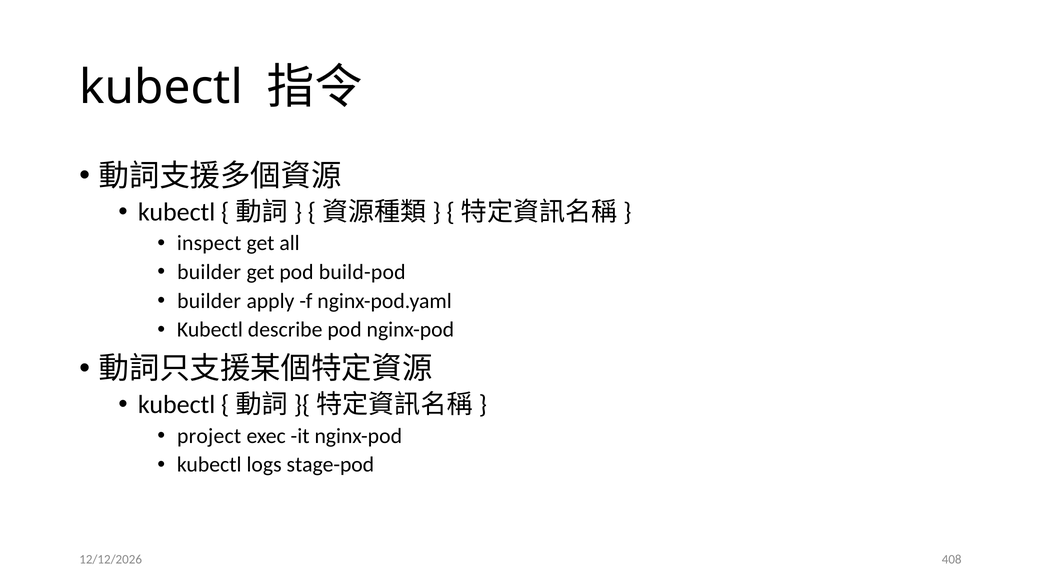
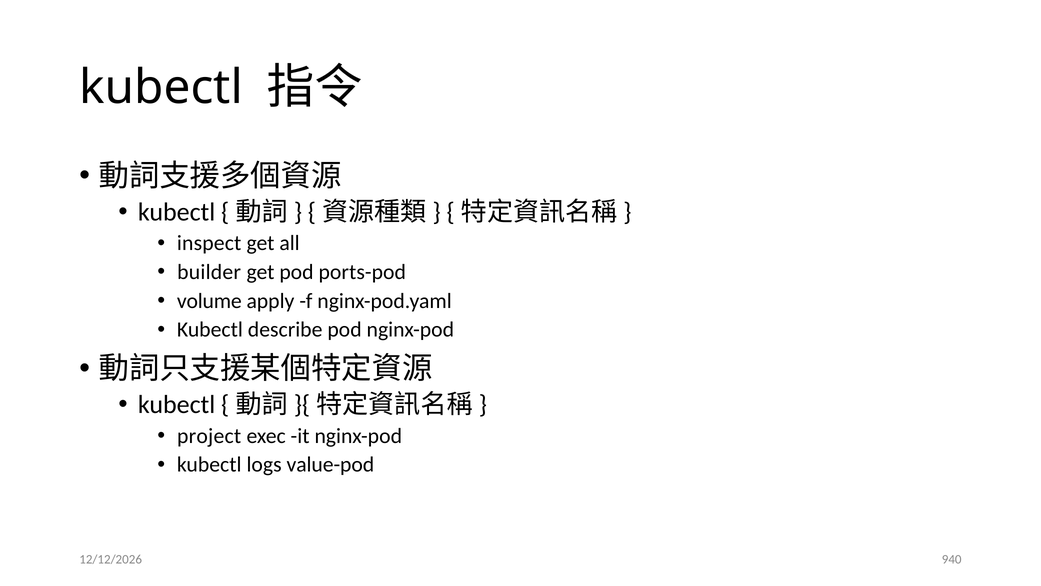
build-pod: build-pod -> ports-pod (362, 272)
builder: builder -> volume (209, 301)
stage-pod: stage-pod -> value-pod (330, 464)
408: 408 -> 940 (952, 559)
